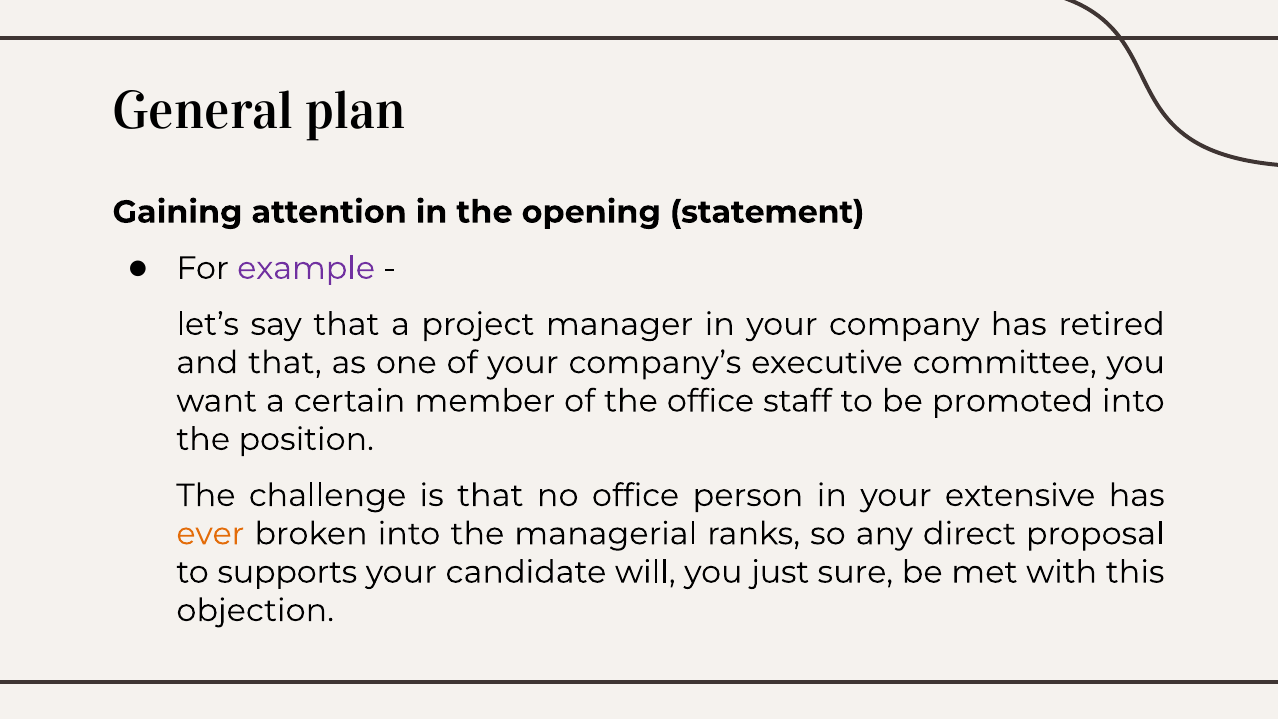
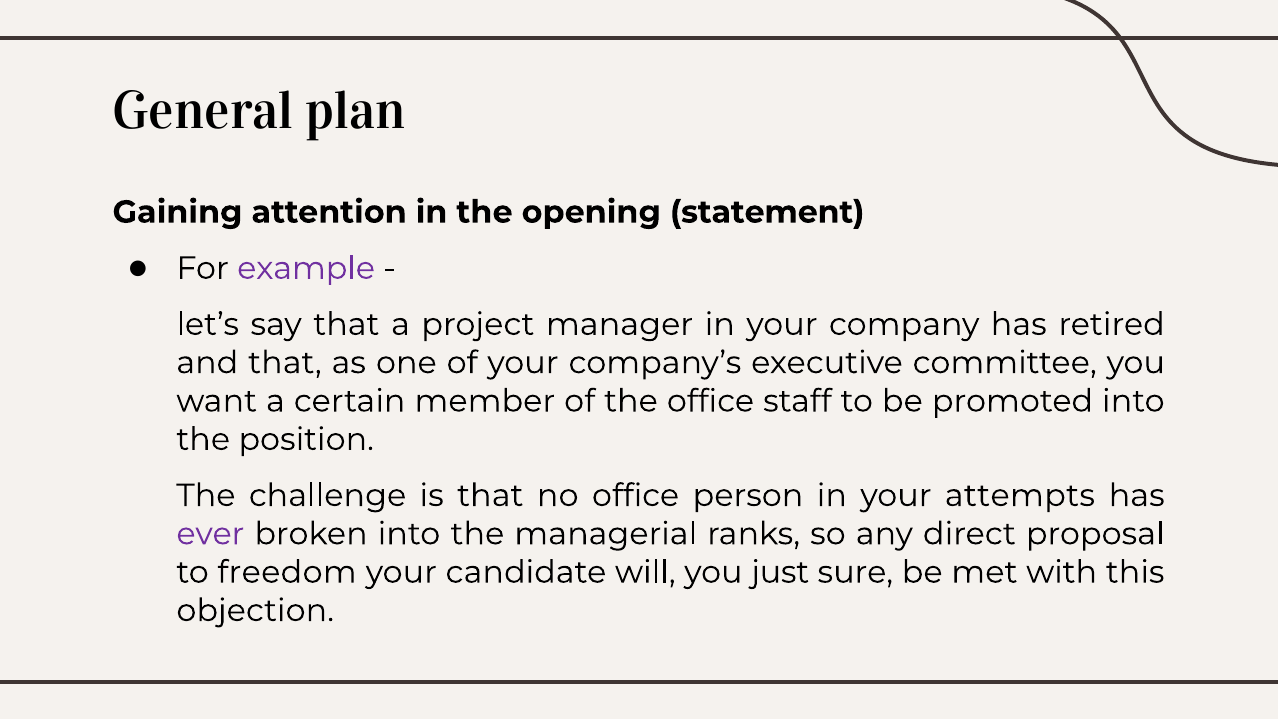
extensive: extensive -> attempts (1020, 495)
ever colour: orange -> purple (210, 534)
supports: supports -> freedom (287, 572)
